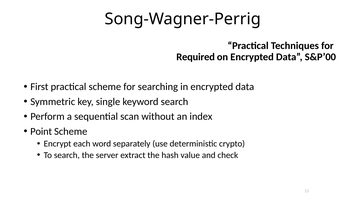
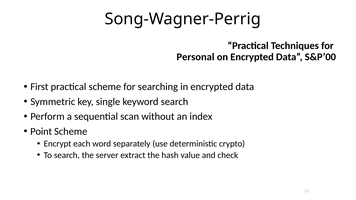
Required: Required -> Personal (195, 57)
